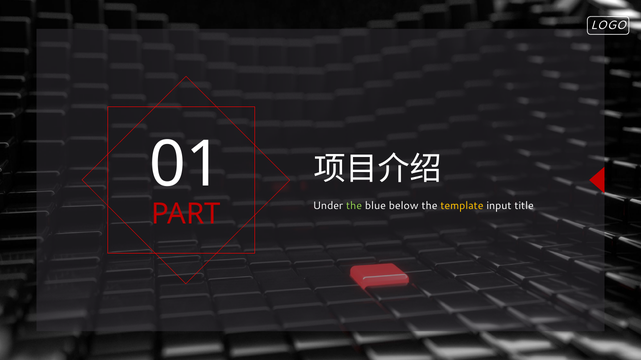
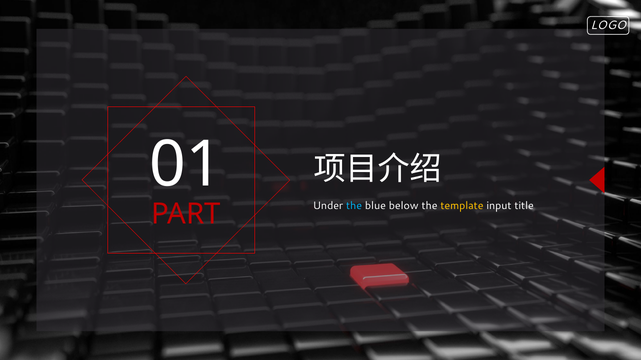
the colour: light green -> light blue (354, 206)
